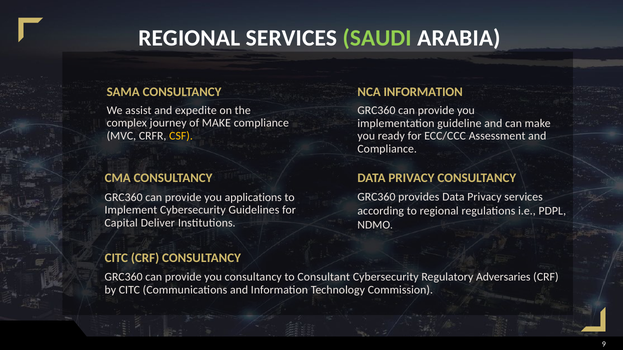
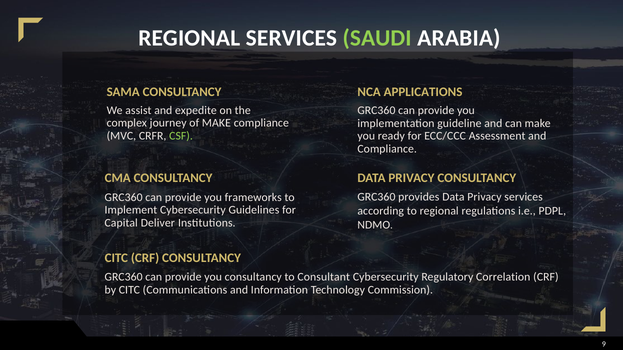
NCA INFORMATION: INFORMATION -> APPLICATIONS (423, 92)
CSF colour: yellow -> light green (181, 136)
applications: applications -> frameworks (253, 198)
Adversaries: Adversaries -> Correlation (503, 277)
